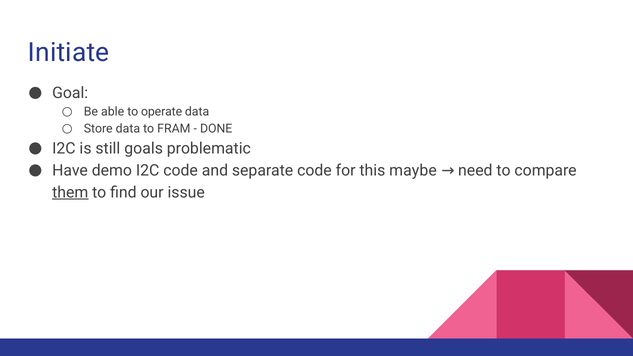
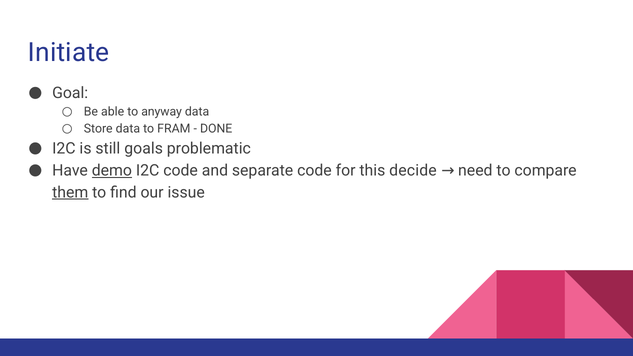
operate: operate -> anyway (162, 112)
demo underline: none -> present (112, 171)
maybe: maybe -> decide (413, 171)
